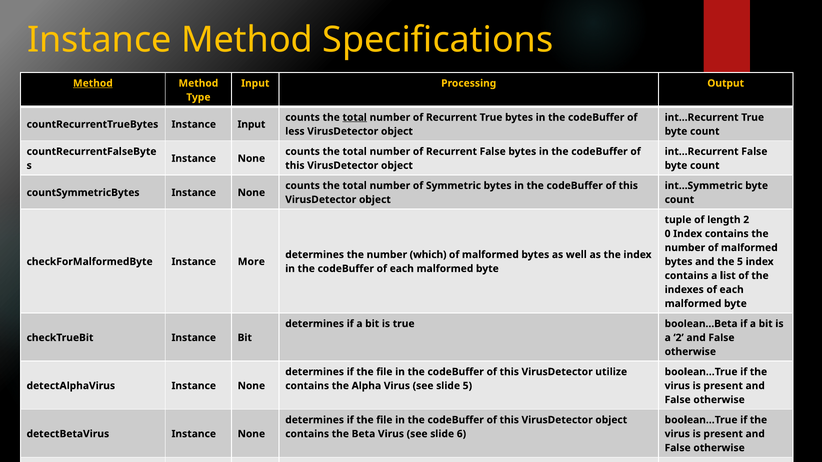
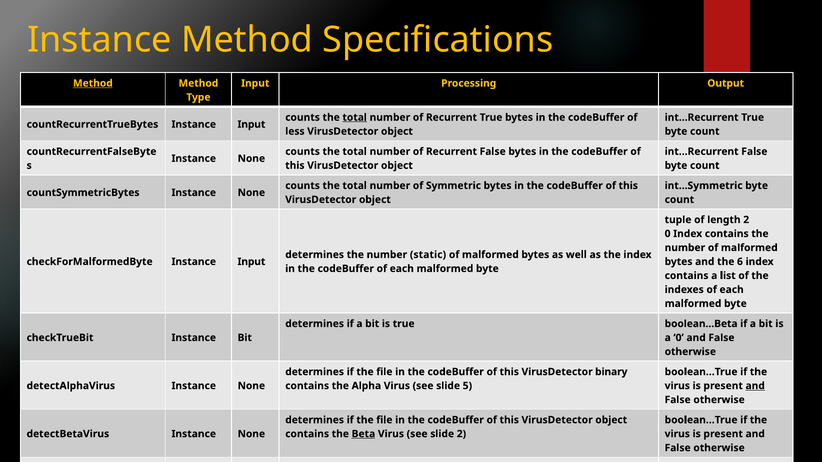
which: which -> static (428, 255)
checkForMalformedByte Instance More: More -> Input (251, 262)
the 5: 5 -> 6 (740, 262)
a 2: 2 -> 0 (679, 338)
utilize: utilize -> binary (611, 372)
and underline: none -> present (755, 386)
Beta underline: none -> present (363, 434)
slide 6: 6 -> 2 (461, 434)
